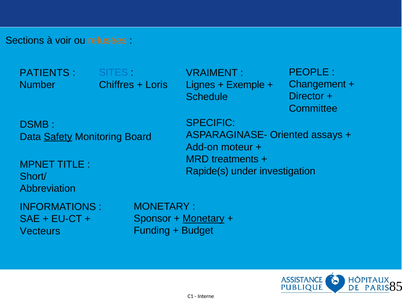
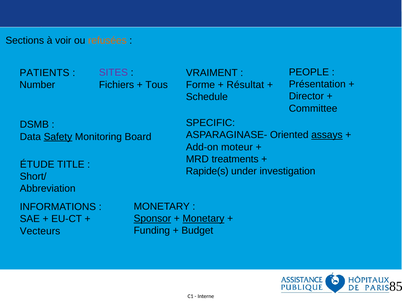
SITES colour: blue -> purple (113, 73)
Changement: Changement -> Présentation (317, 84)
Chiffres: Chiffres -> Fichiers (116, 85)
Loris: Loris -> Tous (157, 85)
Lignes: Lignes -> Forme (200, 85)
Exemple: Exemple -> Résultat (245, 85)
assays underline: none -> present (327, 135)
MPNET: MPNET -> ÉTUDE (37, 164)
Sponsor underline: none -> present (152, 218)
